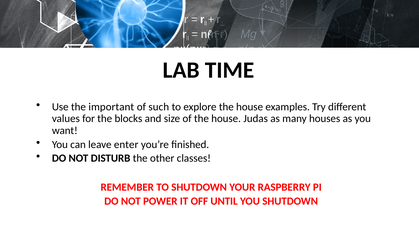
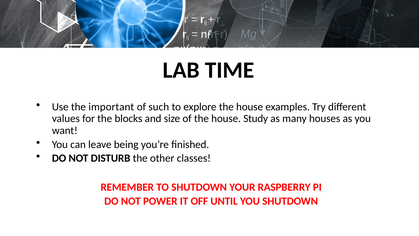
Judas: Judas -> Study (256, 119)
enter: enter -> being (126, 144)
